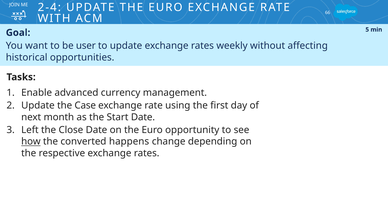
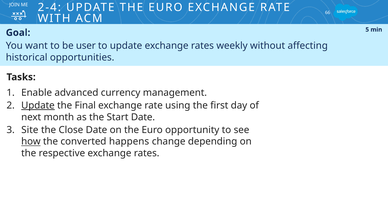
Update underline: none -> present (38, 106)
Case: Case -> Final (85, 106)
Left: Left -> Site (30, 130)
